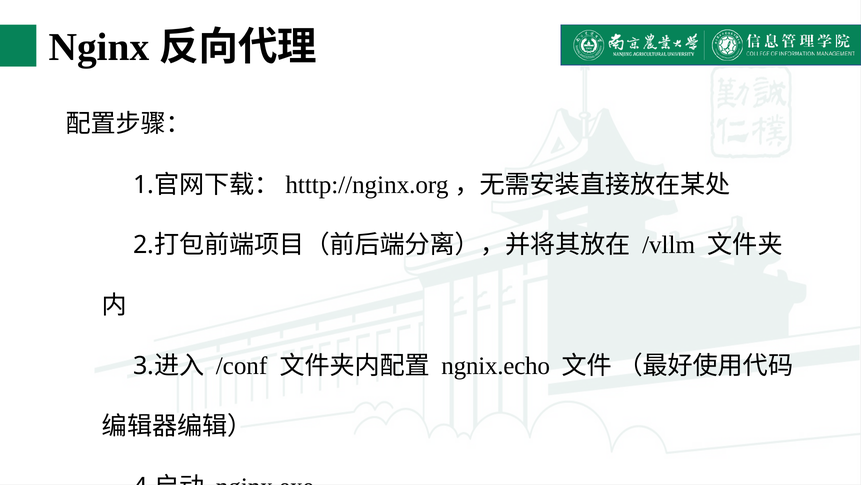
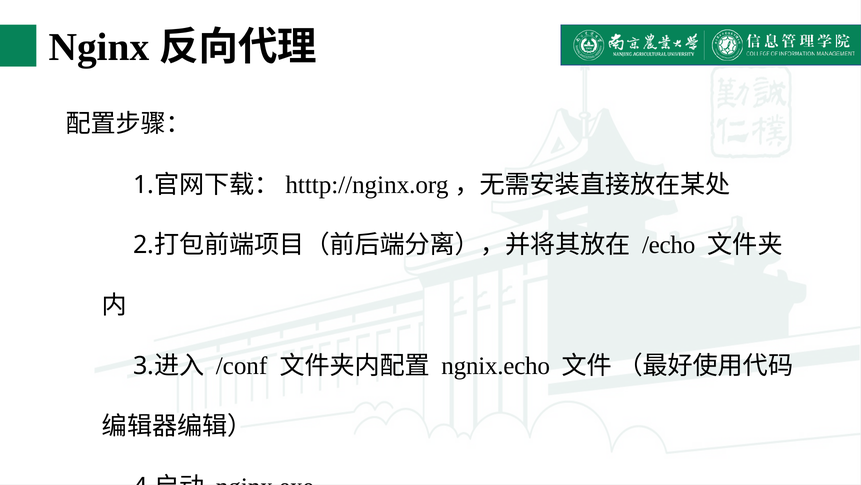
/vllm: /vllm -> /echo (669, 245)
